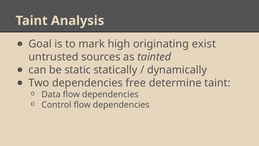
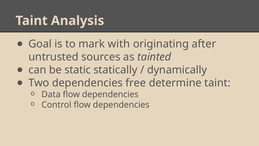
high: high -> with (119, 44)
exist: exist -> after (204, 44)
